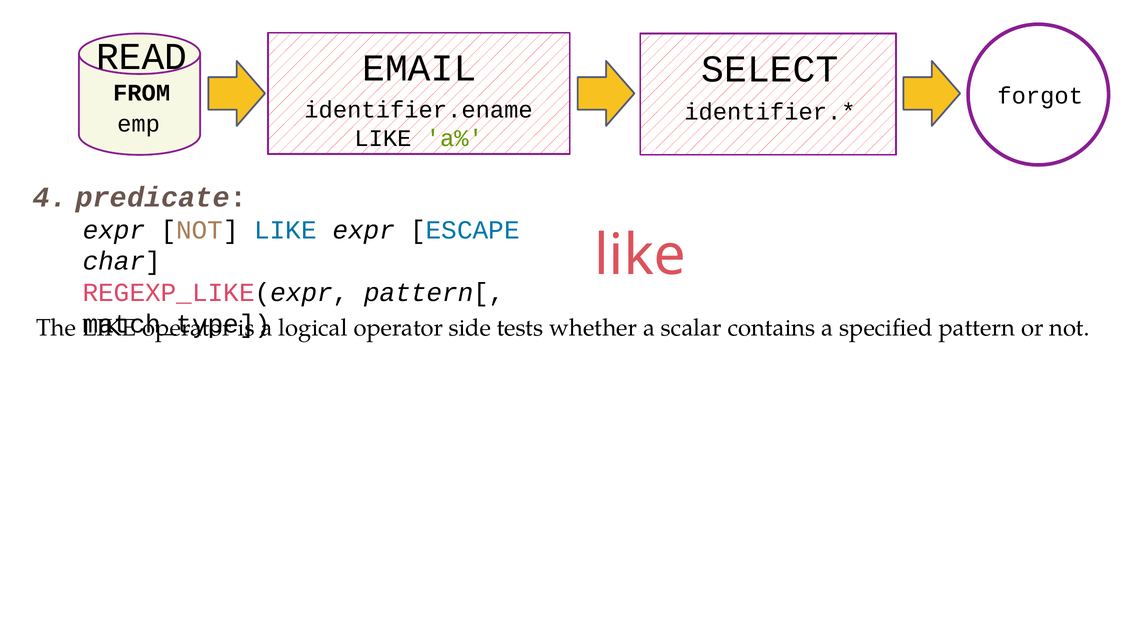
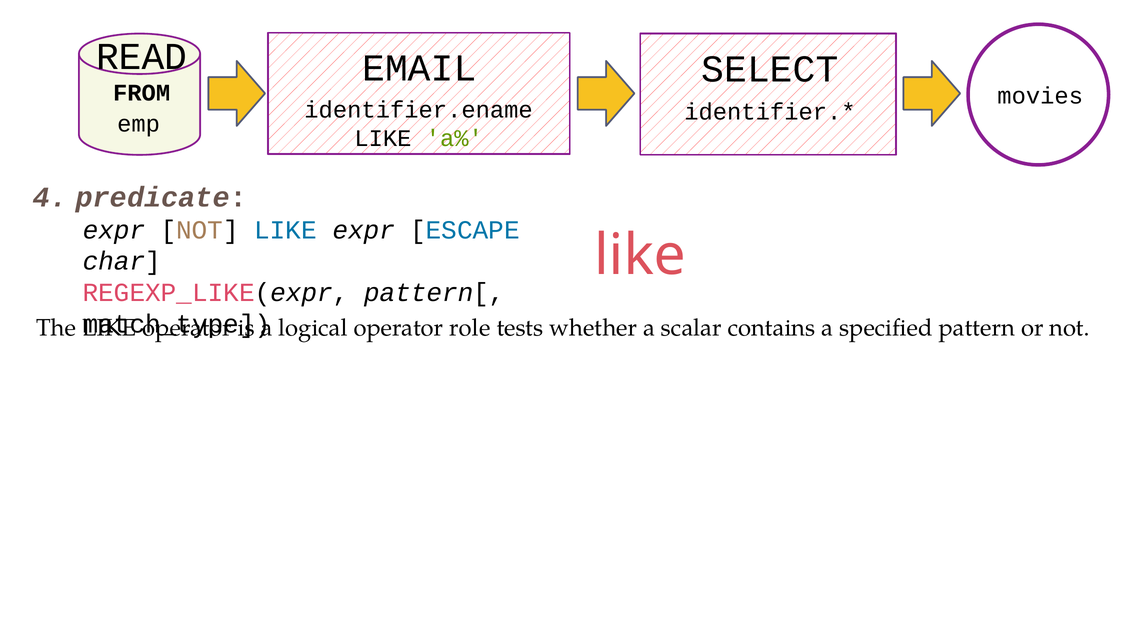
forgot: forgot -> movies (1040, 96)
side: side -> role (470, 327)
